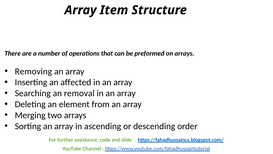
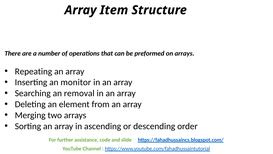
Removing: Removing -> Repeating (33, 71)
affected: affected -> monitor (76, 82)
